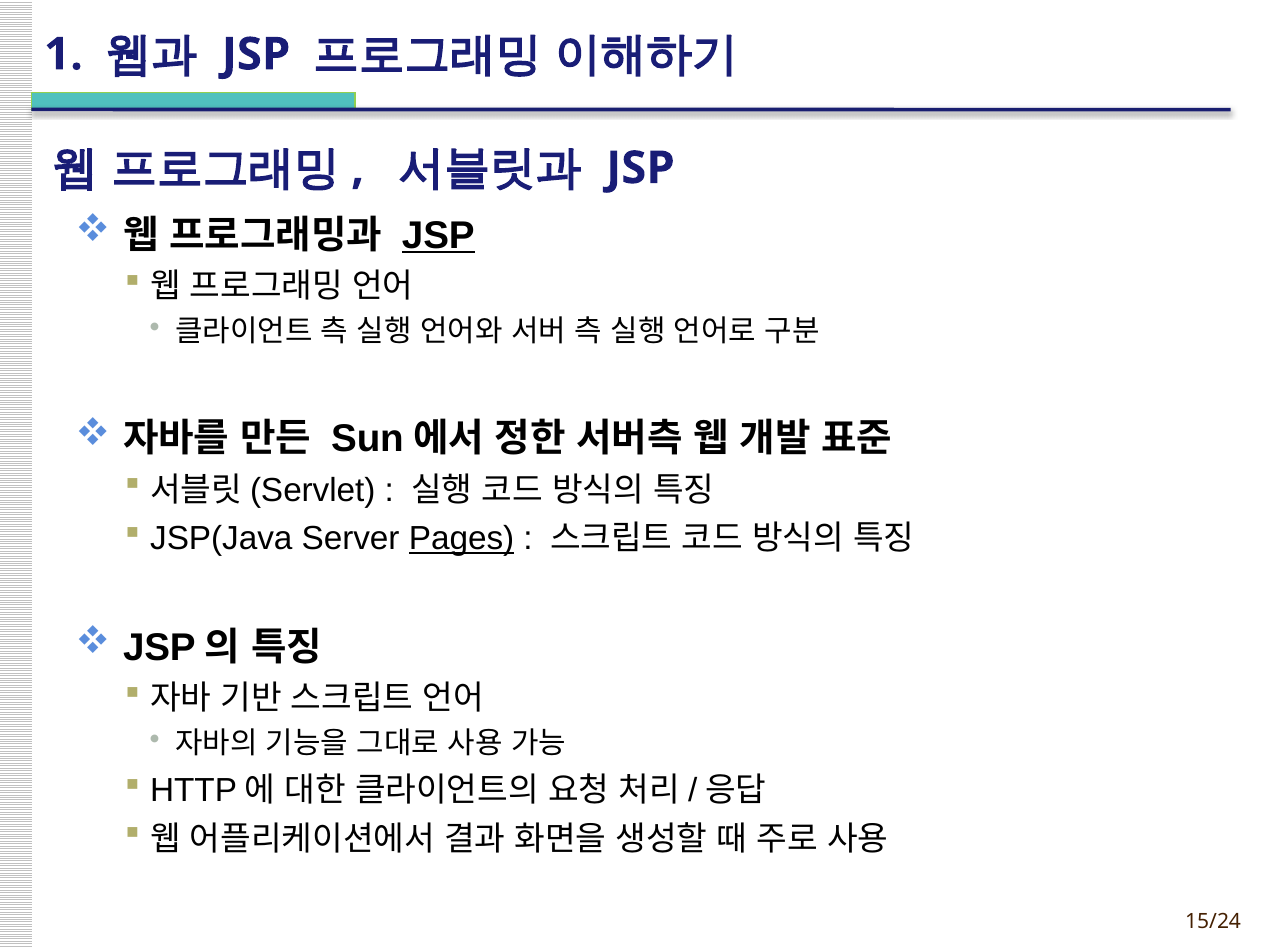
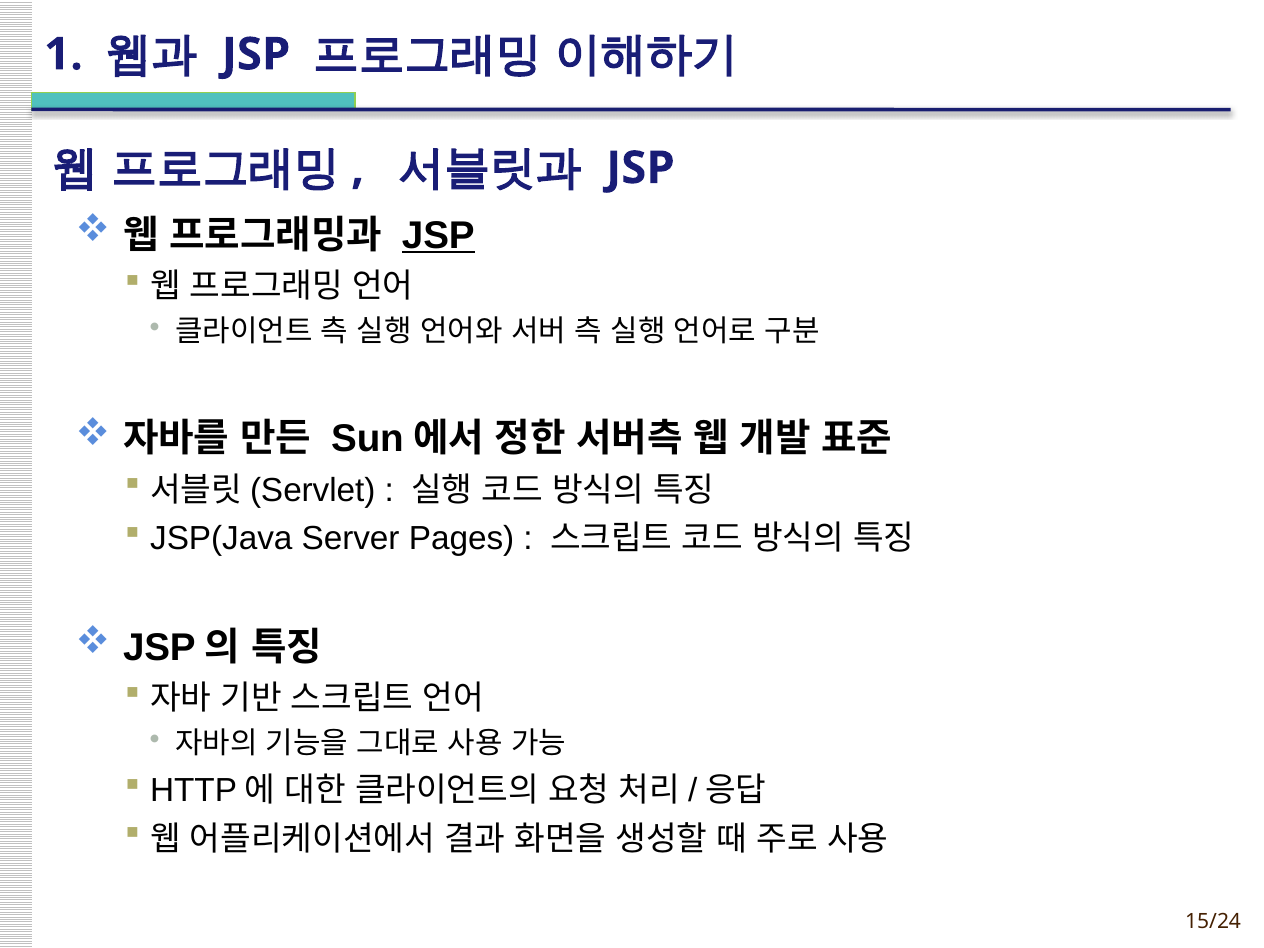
Pages underline: present -> none (462, 539)
